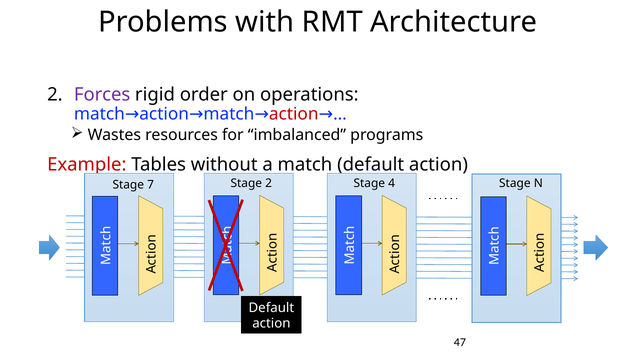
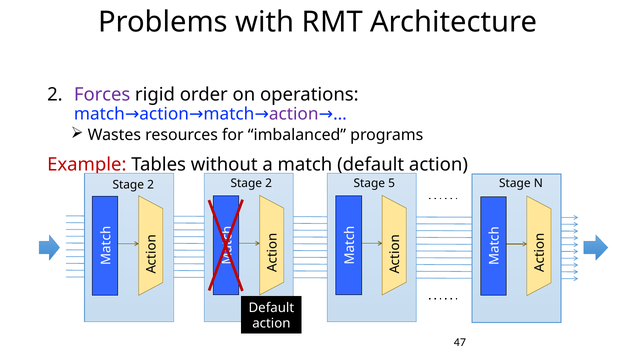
action colour: red -> purple (294, 114)
7: 7 -> 2 (151, 185)
4: 4 -> 5 (392, 183)
